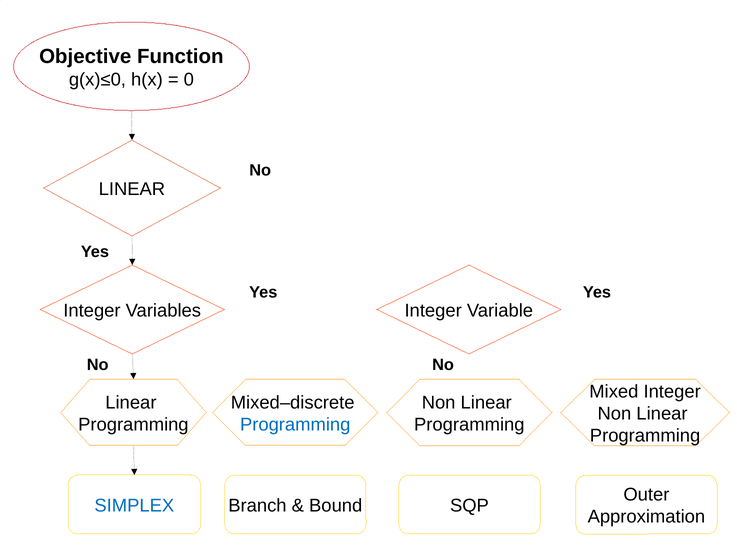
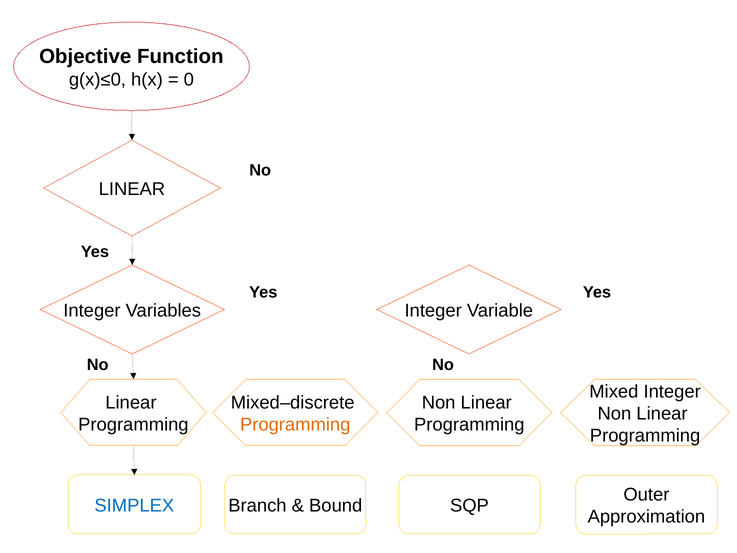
Programming colour: blue -> orange (295, 424)
